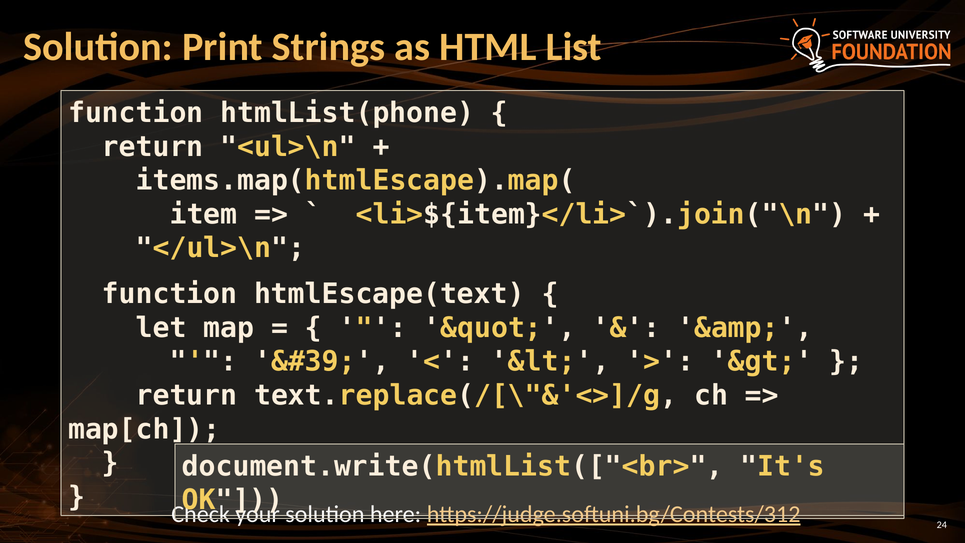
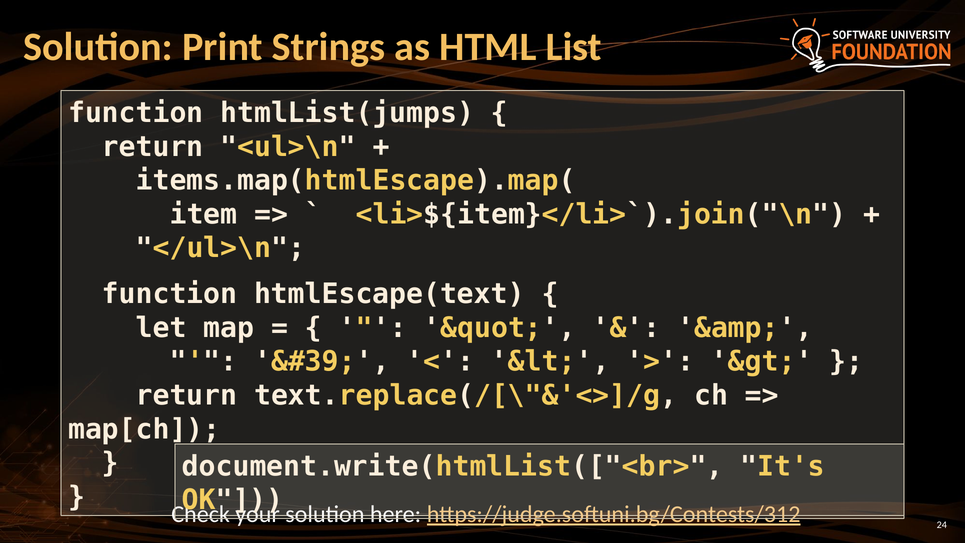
htmlList(phone: htmlList(phone -> htmlList(jumps (347, 113)
